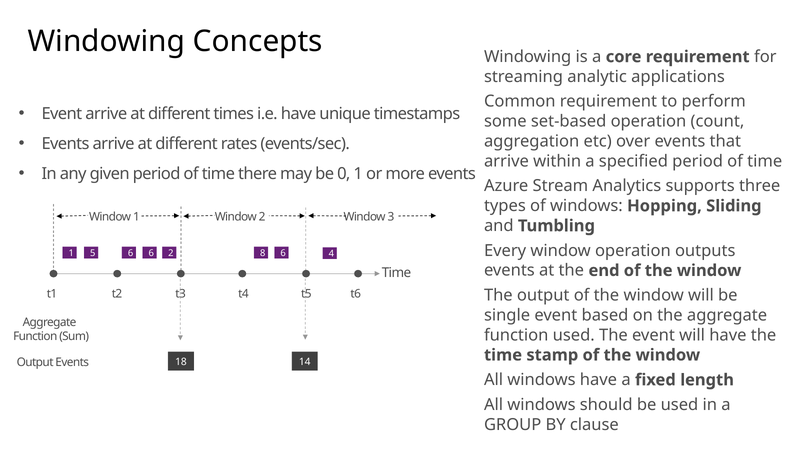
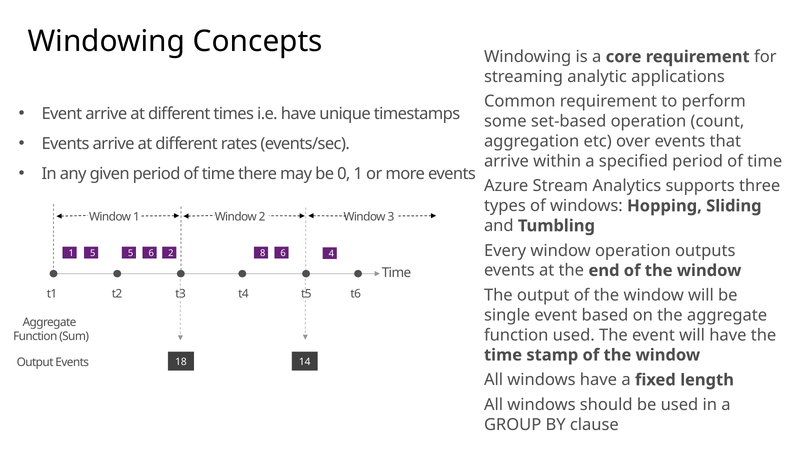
5 6: 6 -> 5 (131, 253)
